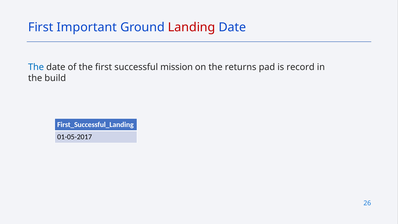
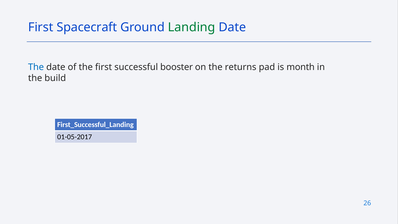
Important: Important -> Spacecraft (87, 27)
Landing colour: red -> green (192, 27)
mission: mission -> booster (177, 67)
record: record -> month (301, 67)
